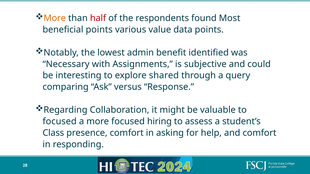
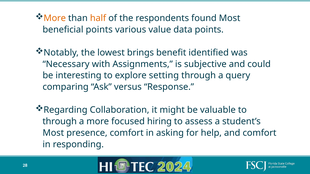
half colour: red -> orange (98, 18)
admin: admin -> brings (140, 53)
shared: shared -> setting (164, 76)
focused: focused -> through (60, 122)
Class: Class -> Most (53, 133)
